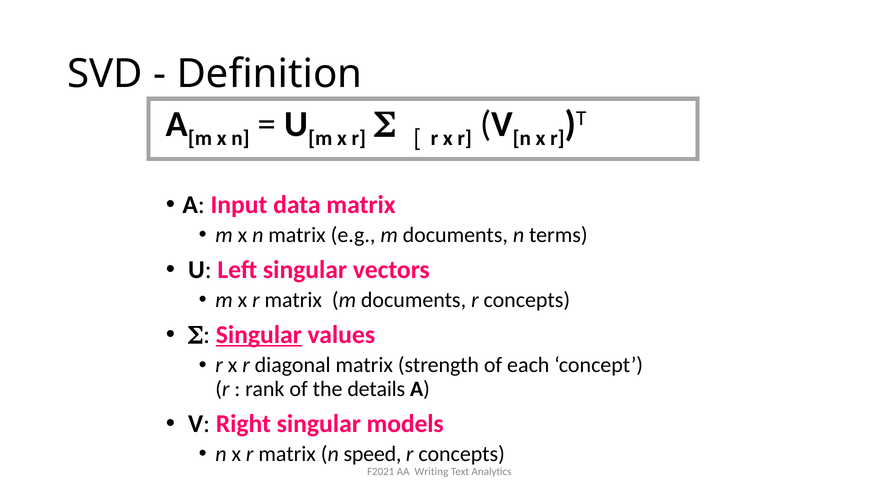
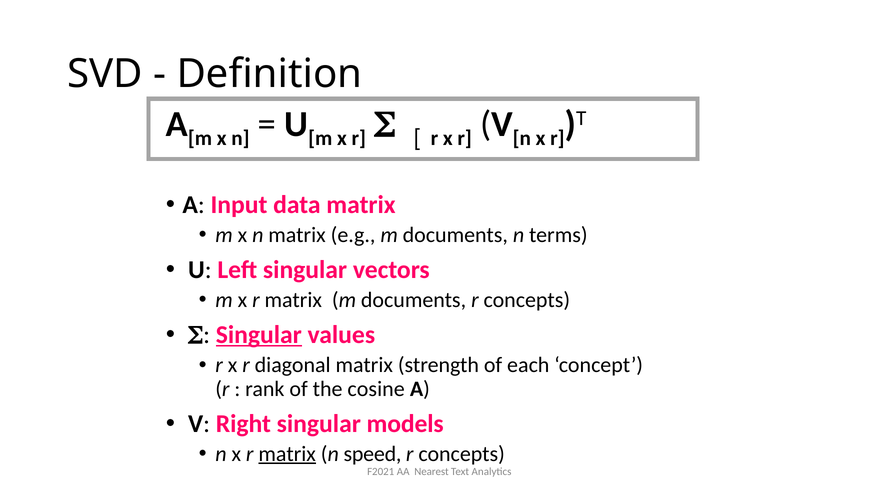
details: details -> cosine (376, 389)
matrix underline: none -> present (287, 454)
Writing: Writing -> Nearest (432, 472)
